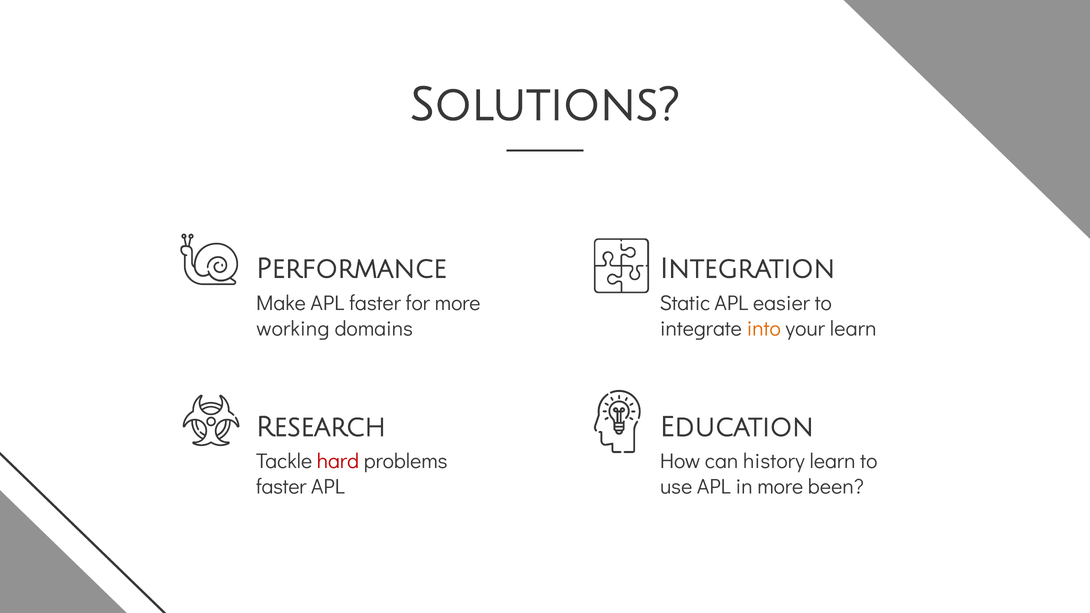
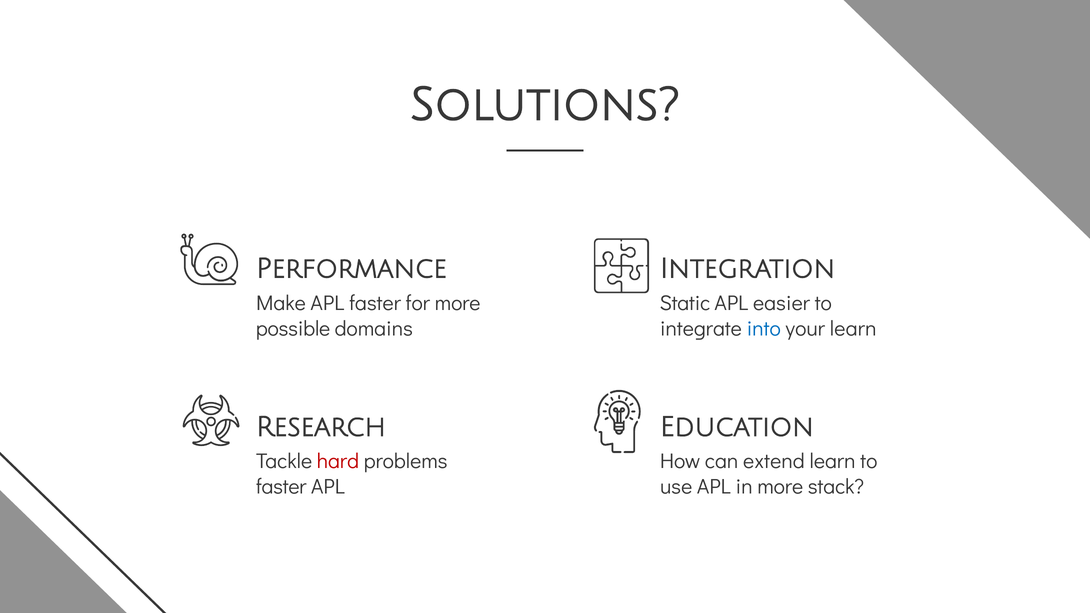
working: working -> possible (293, 329)
into colour: orange -> blue (764, 329)
history: history -> extend (774, 462)
been: been -> stack (836, 487)
